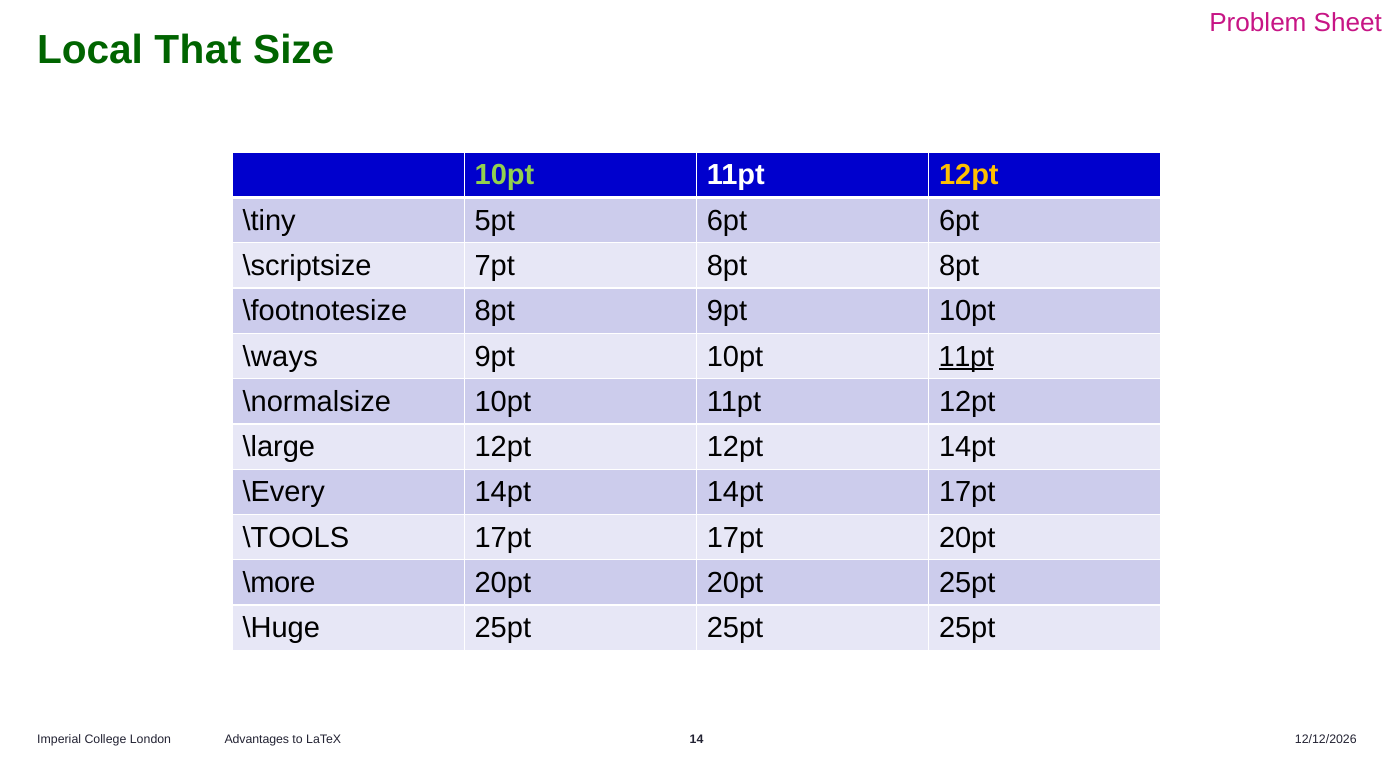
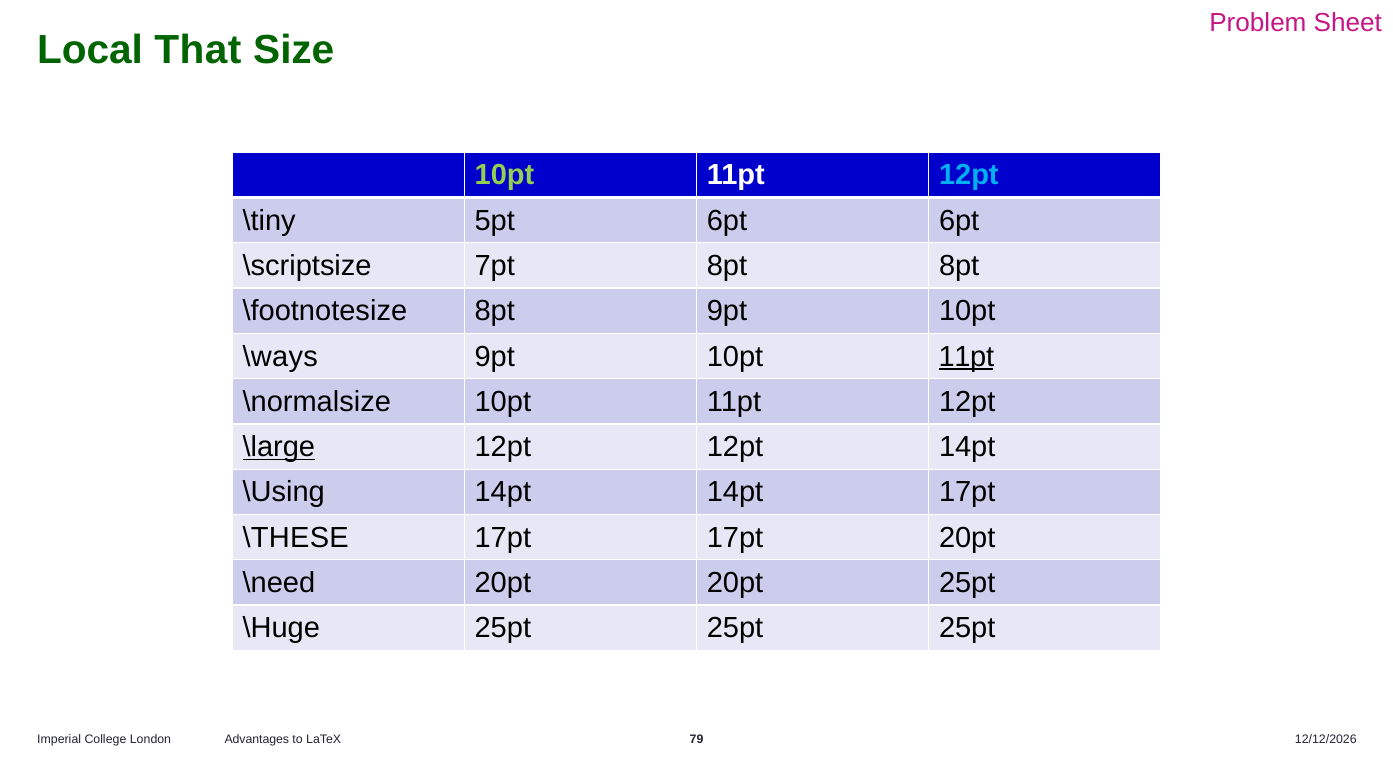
12pt colour: yellow -> light blue (969, 175)
\large underline: none -> present (279, 447)
\Every: \Every -> \Using (284, 493)
\TOOLS: \TOOLS -> \THESE (296, 538)
\more: \more -> \need (279, 583)
14: 14 -> 79 (697, 740)
